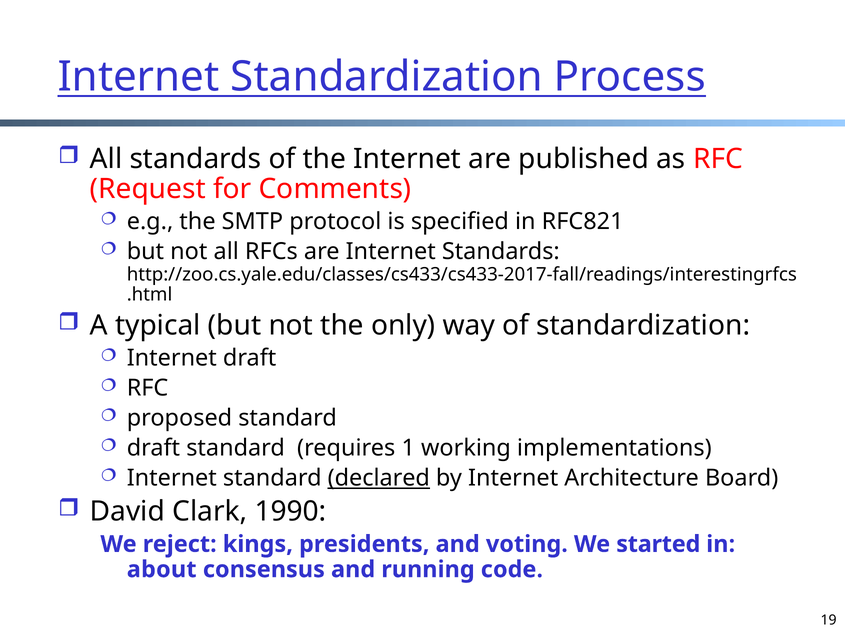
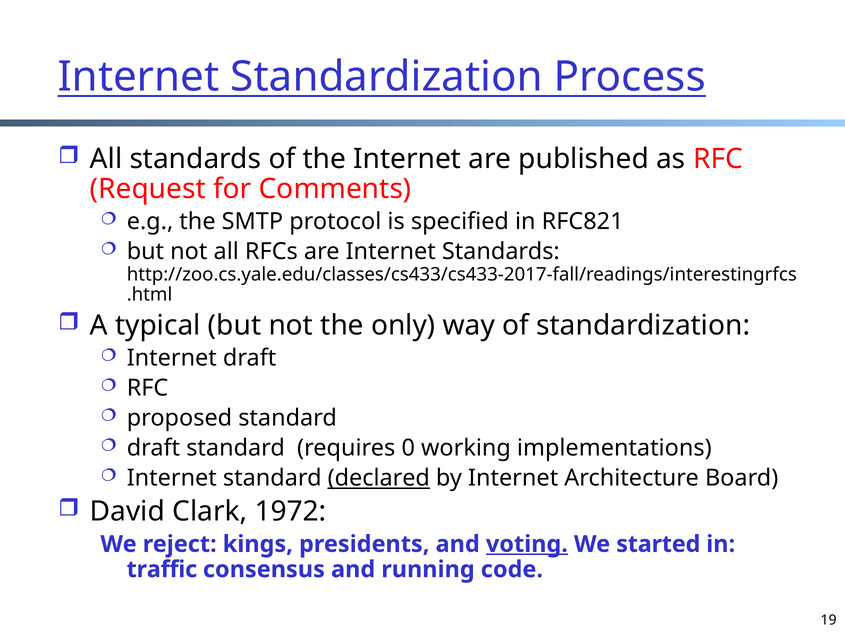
1: 1 -> 0 (408, 448)
1990: 1990 -> 1972 (291, 512)
voting underline: none -> present (527, 544)
about: about -> traffic (162, 569)
